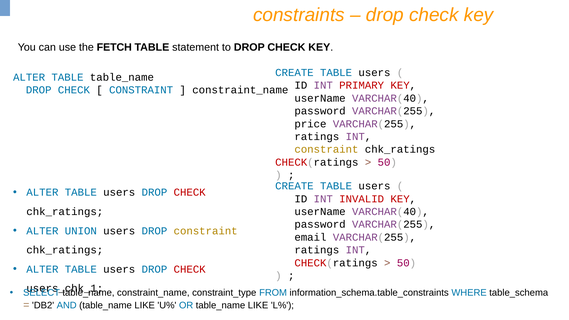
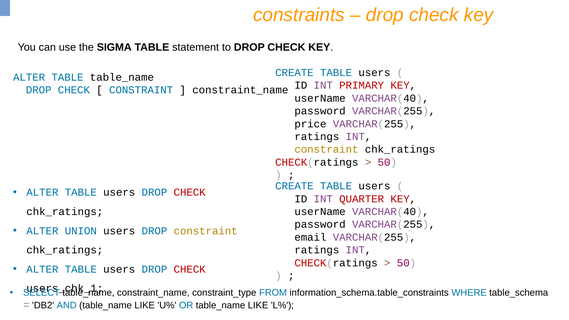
FETCH: FETCH -> SIGMA (114, 47)
INVALID: INVALID -> QUARTER (362, 199)
